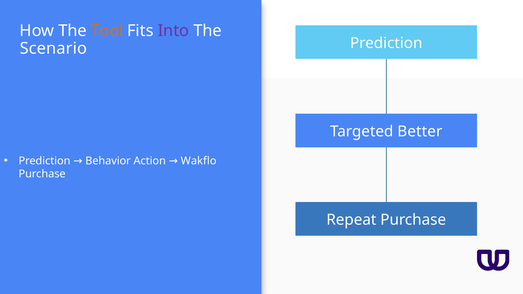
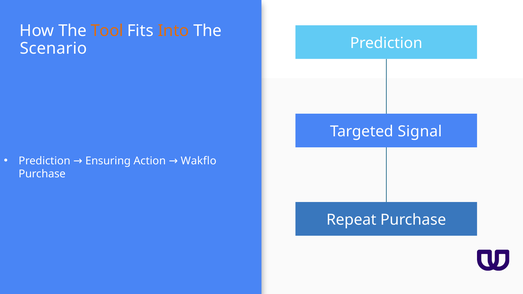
Into colour: purple -> orange (173, 31)
Better: Better -> Signal (420, 132)
Behavior: Behavior -> Ensuring (108, 161)
